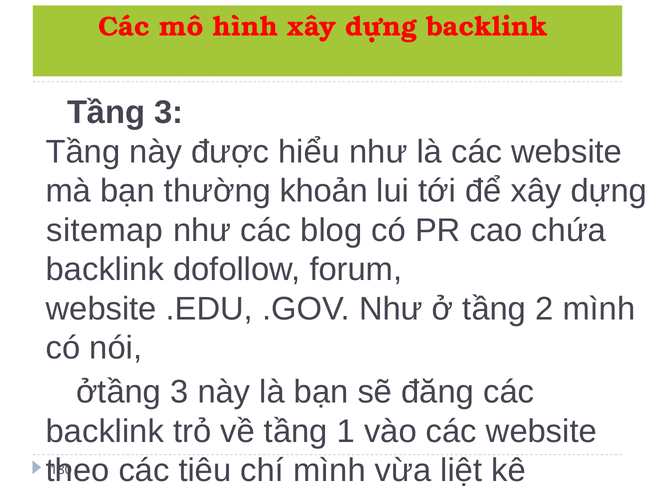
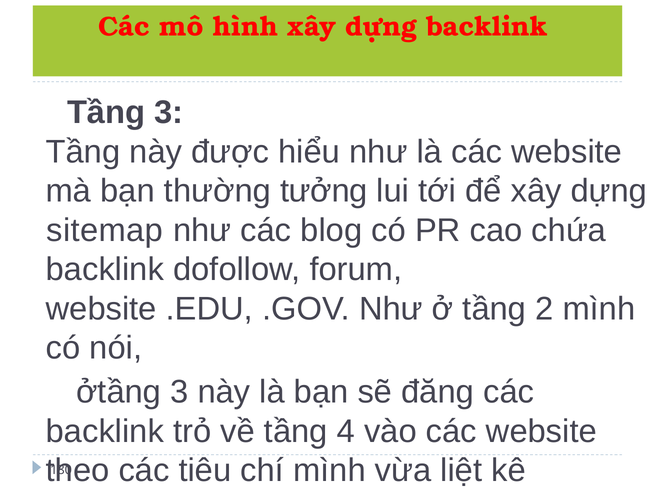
khoản: khoản -> tưởng (324, 191)
1: 1 -> 4 (346, 431)
